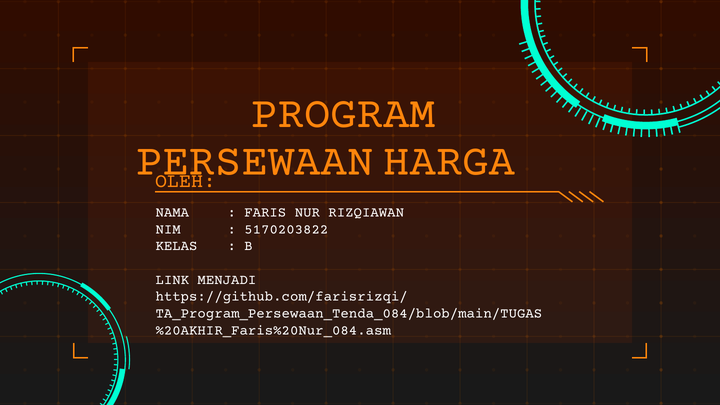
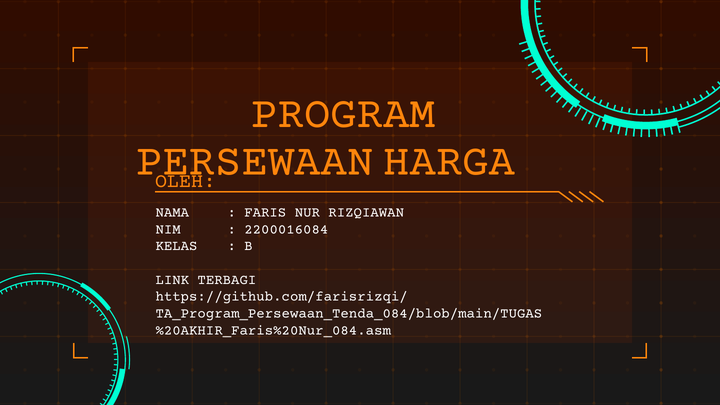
5170203822: 5170203822 -> 2200016084 (286, 229)
MENJADI: MENJADI -> TERBAGI (227, 279)
